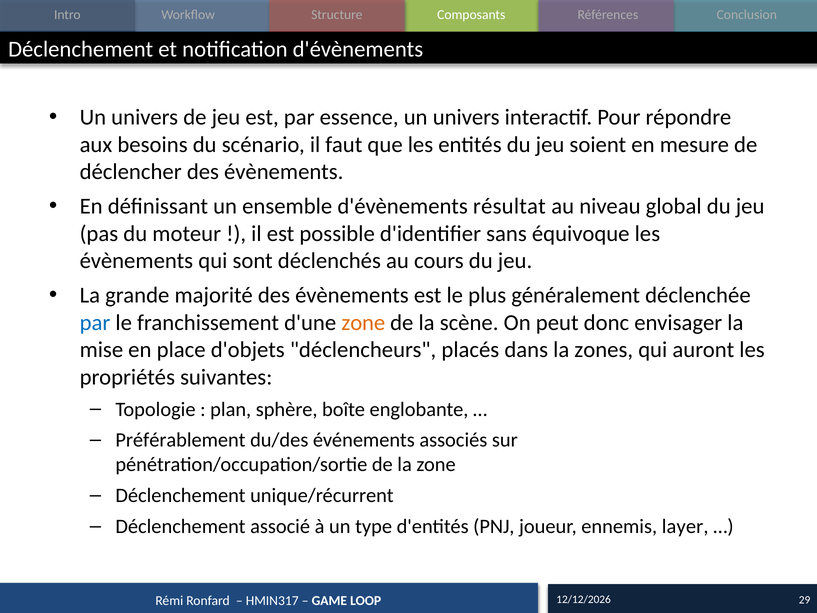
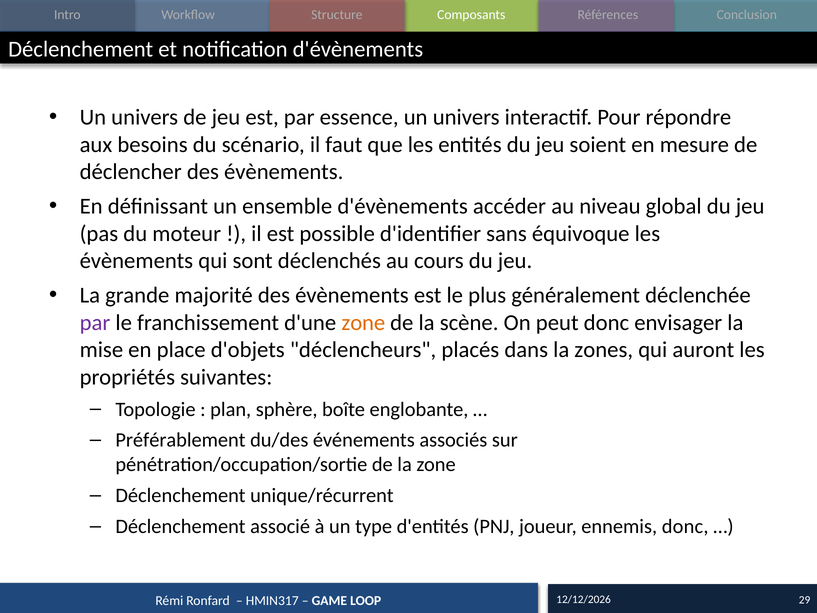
résultat: résultat -> accéder (509, 206)
par colour: blue -> purple (95, 323)
ennemis layer: layer -> donc (685, 526)
